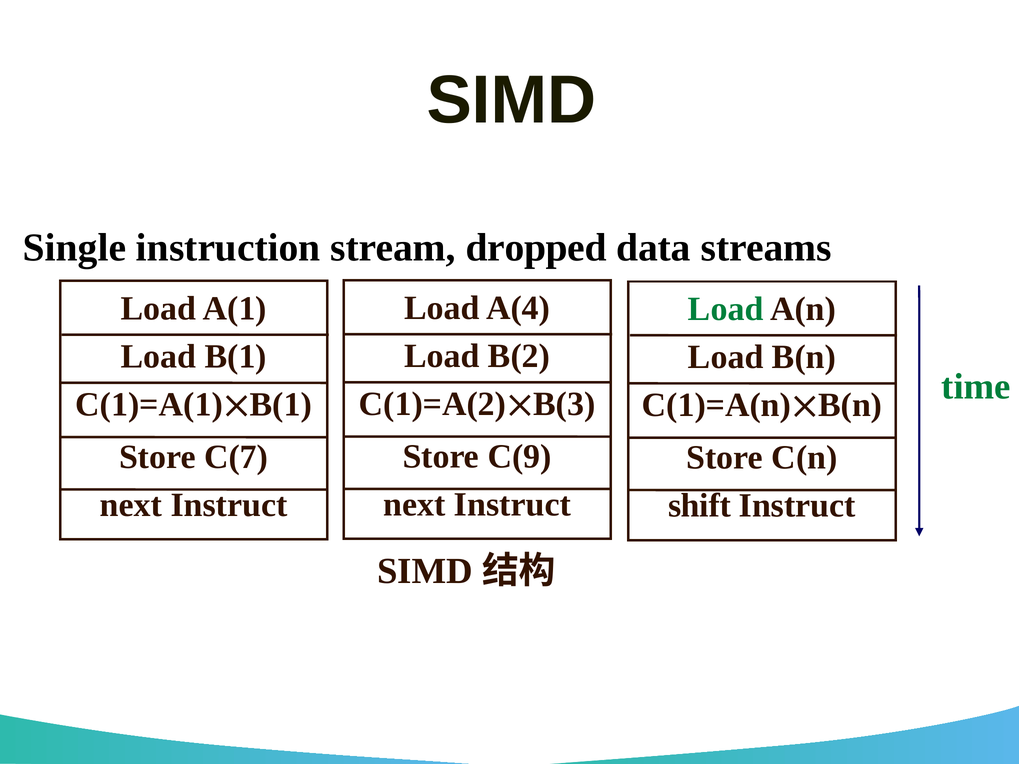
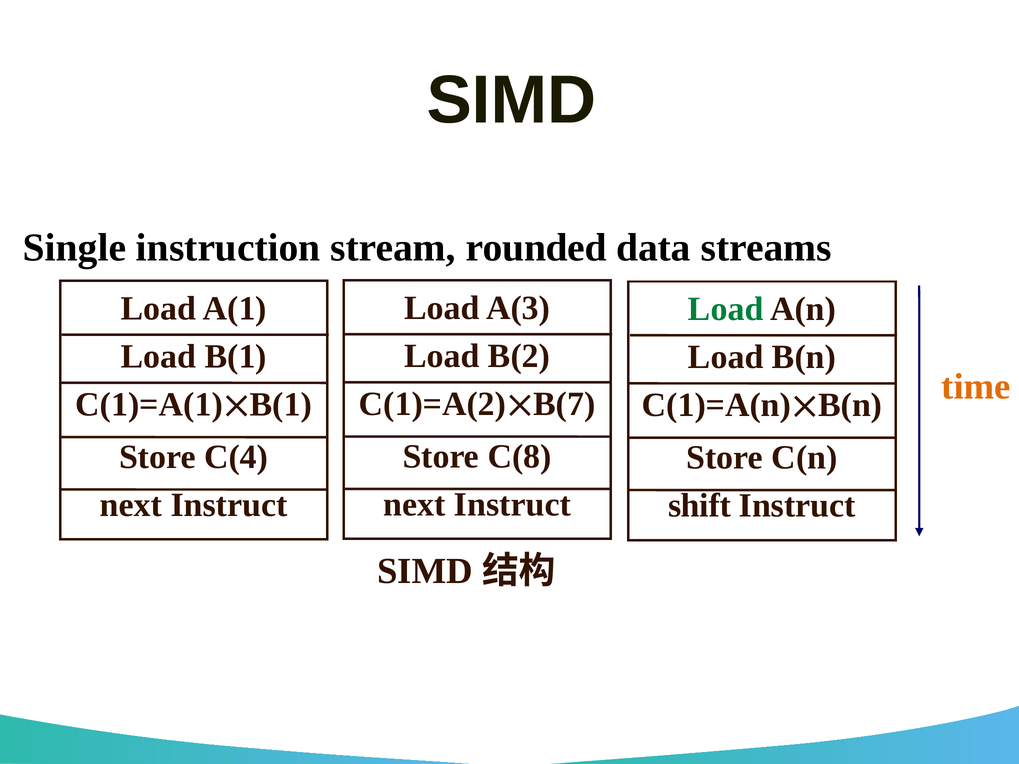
dropped: dropped -> rounded (536, 248)
A(4: A(4 -> A(3 (518, 308)
time colour: green -> orange (976, 387)
B(3: B(3 -> B(7 (564, 404)
C(9: C(9 -> C(8 (520, 457)
C(7: C(7 -> C(4 (236, 457)
